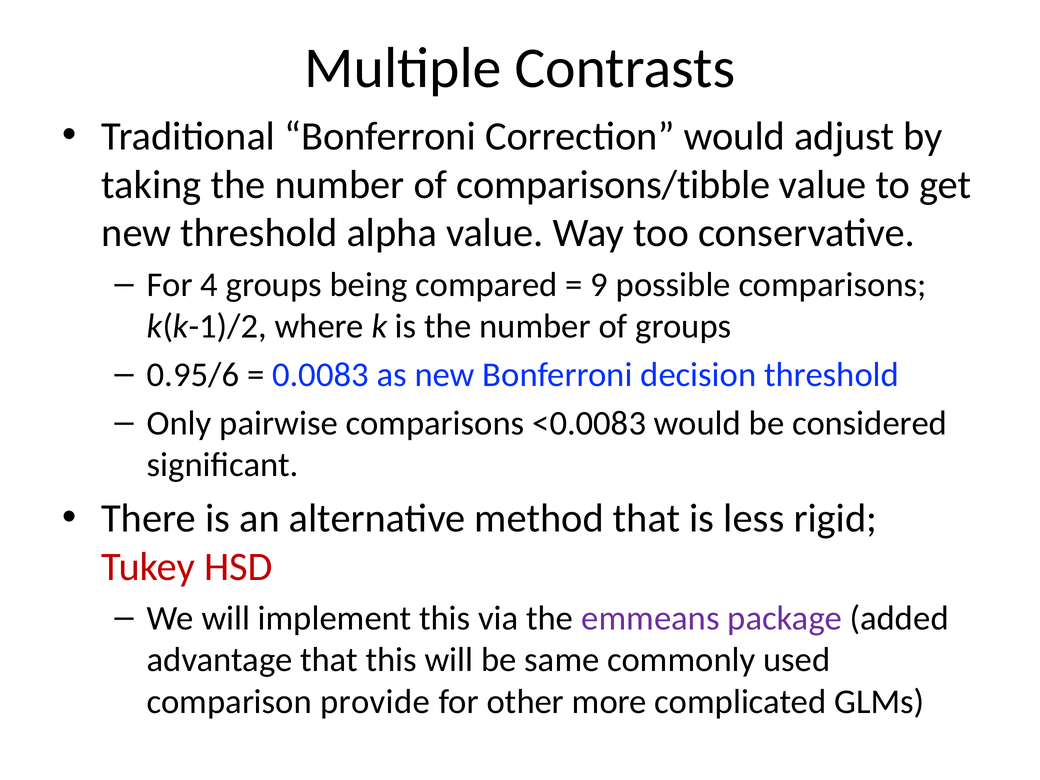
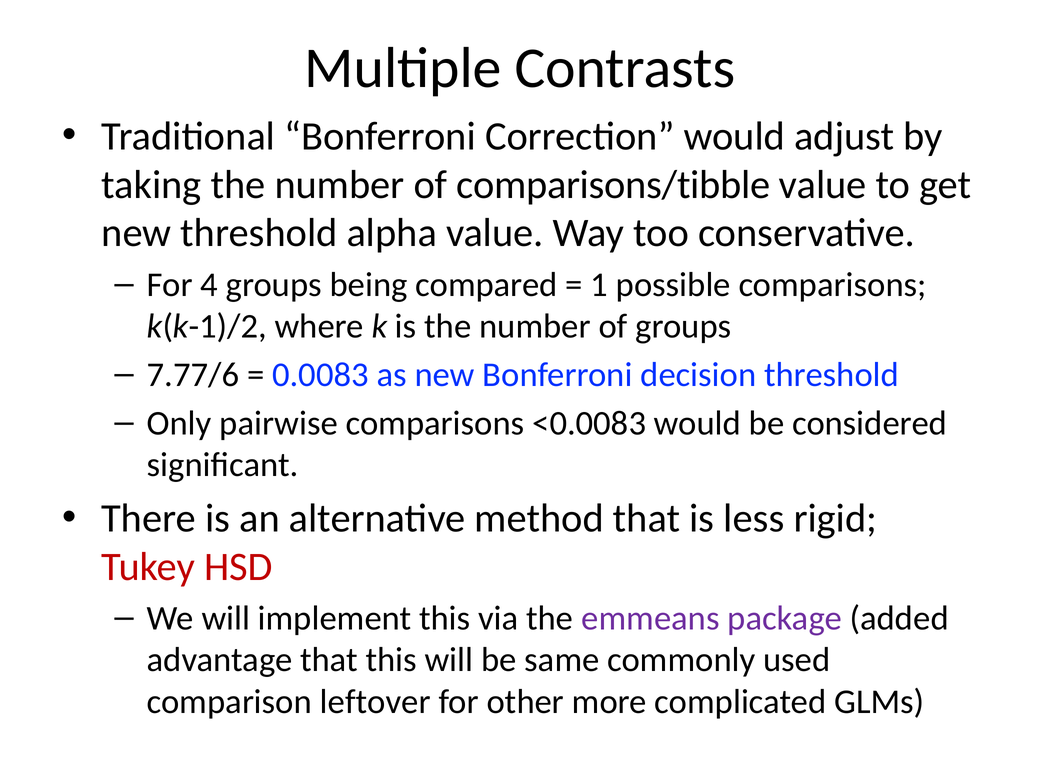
9: 9 -> 1 (599, 285)
0.95/6: 0.95/6 -> 7.77/6 (193, 375)
provide: provide -> leftover (375, 702)
